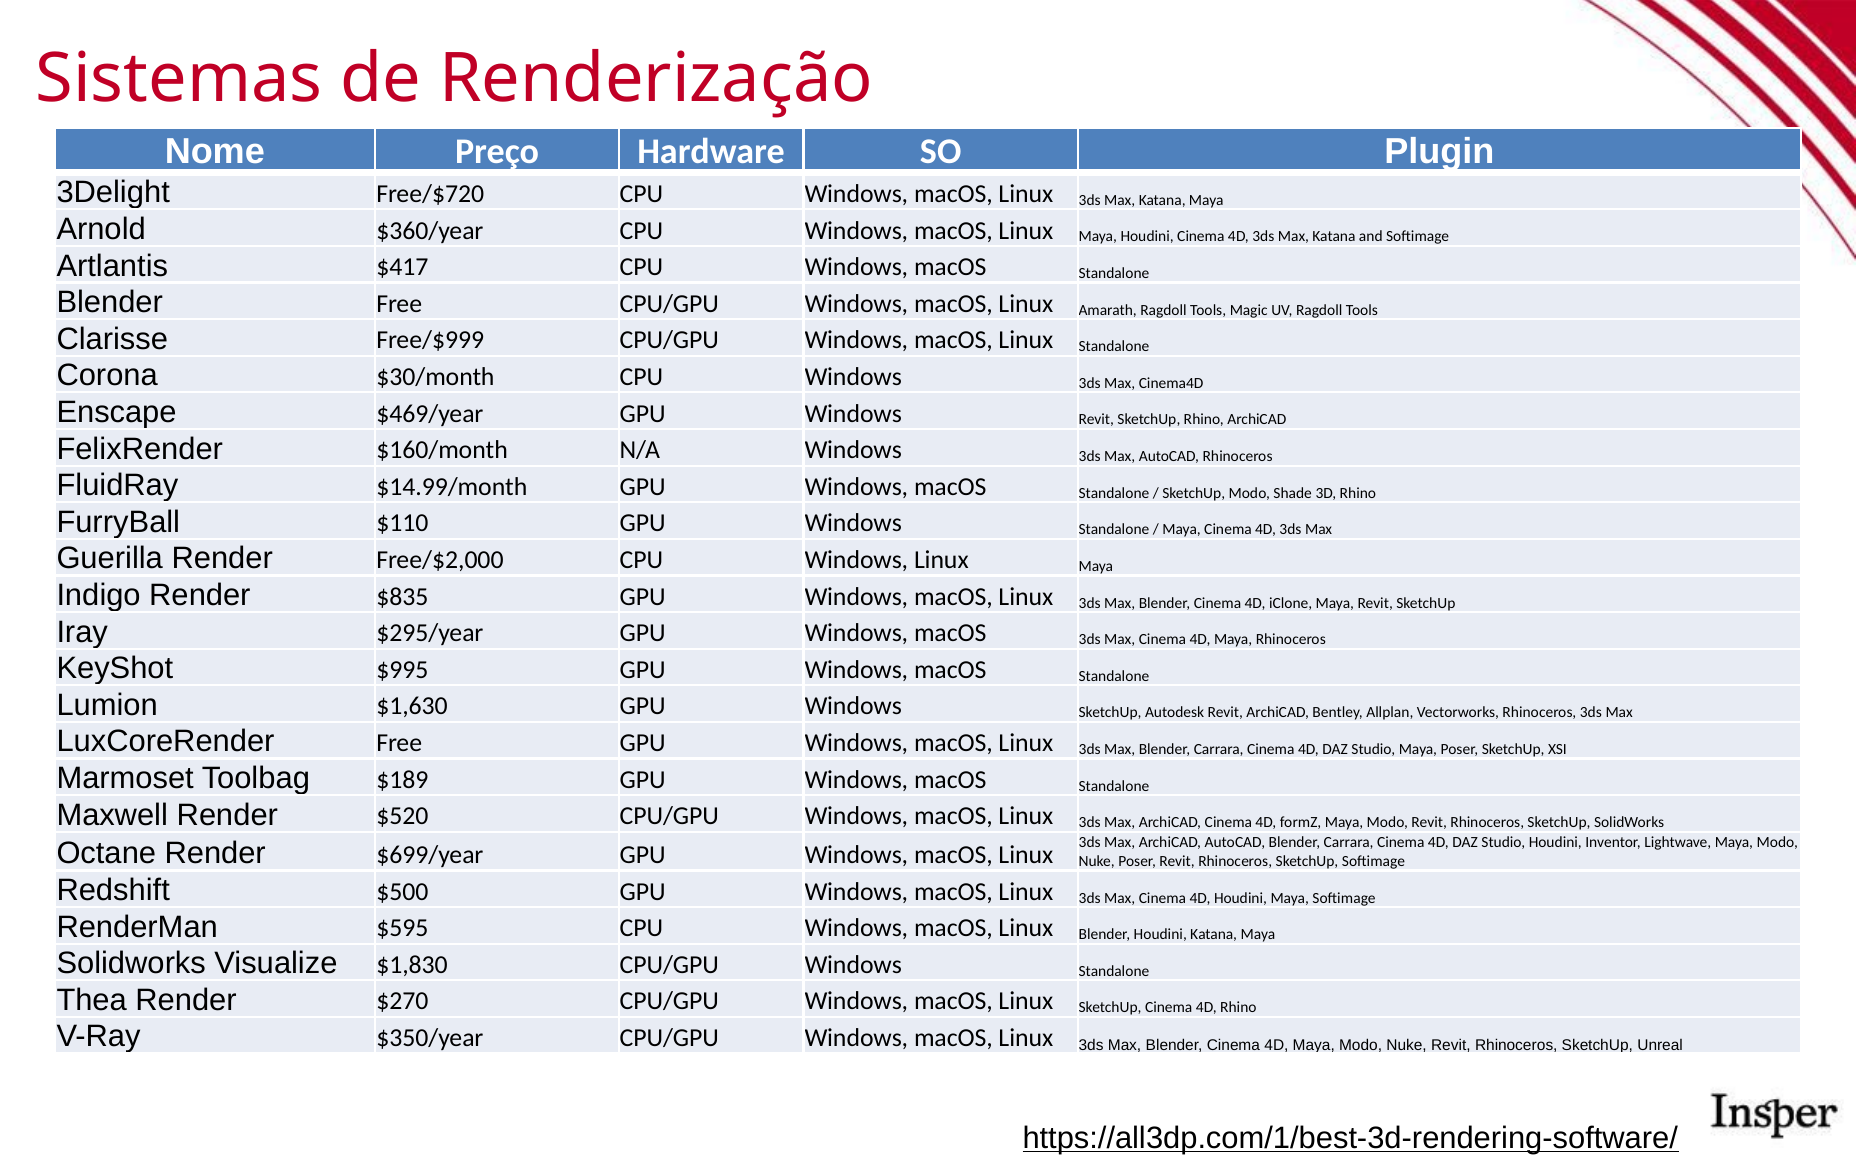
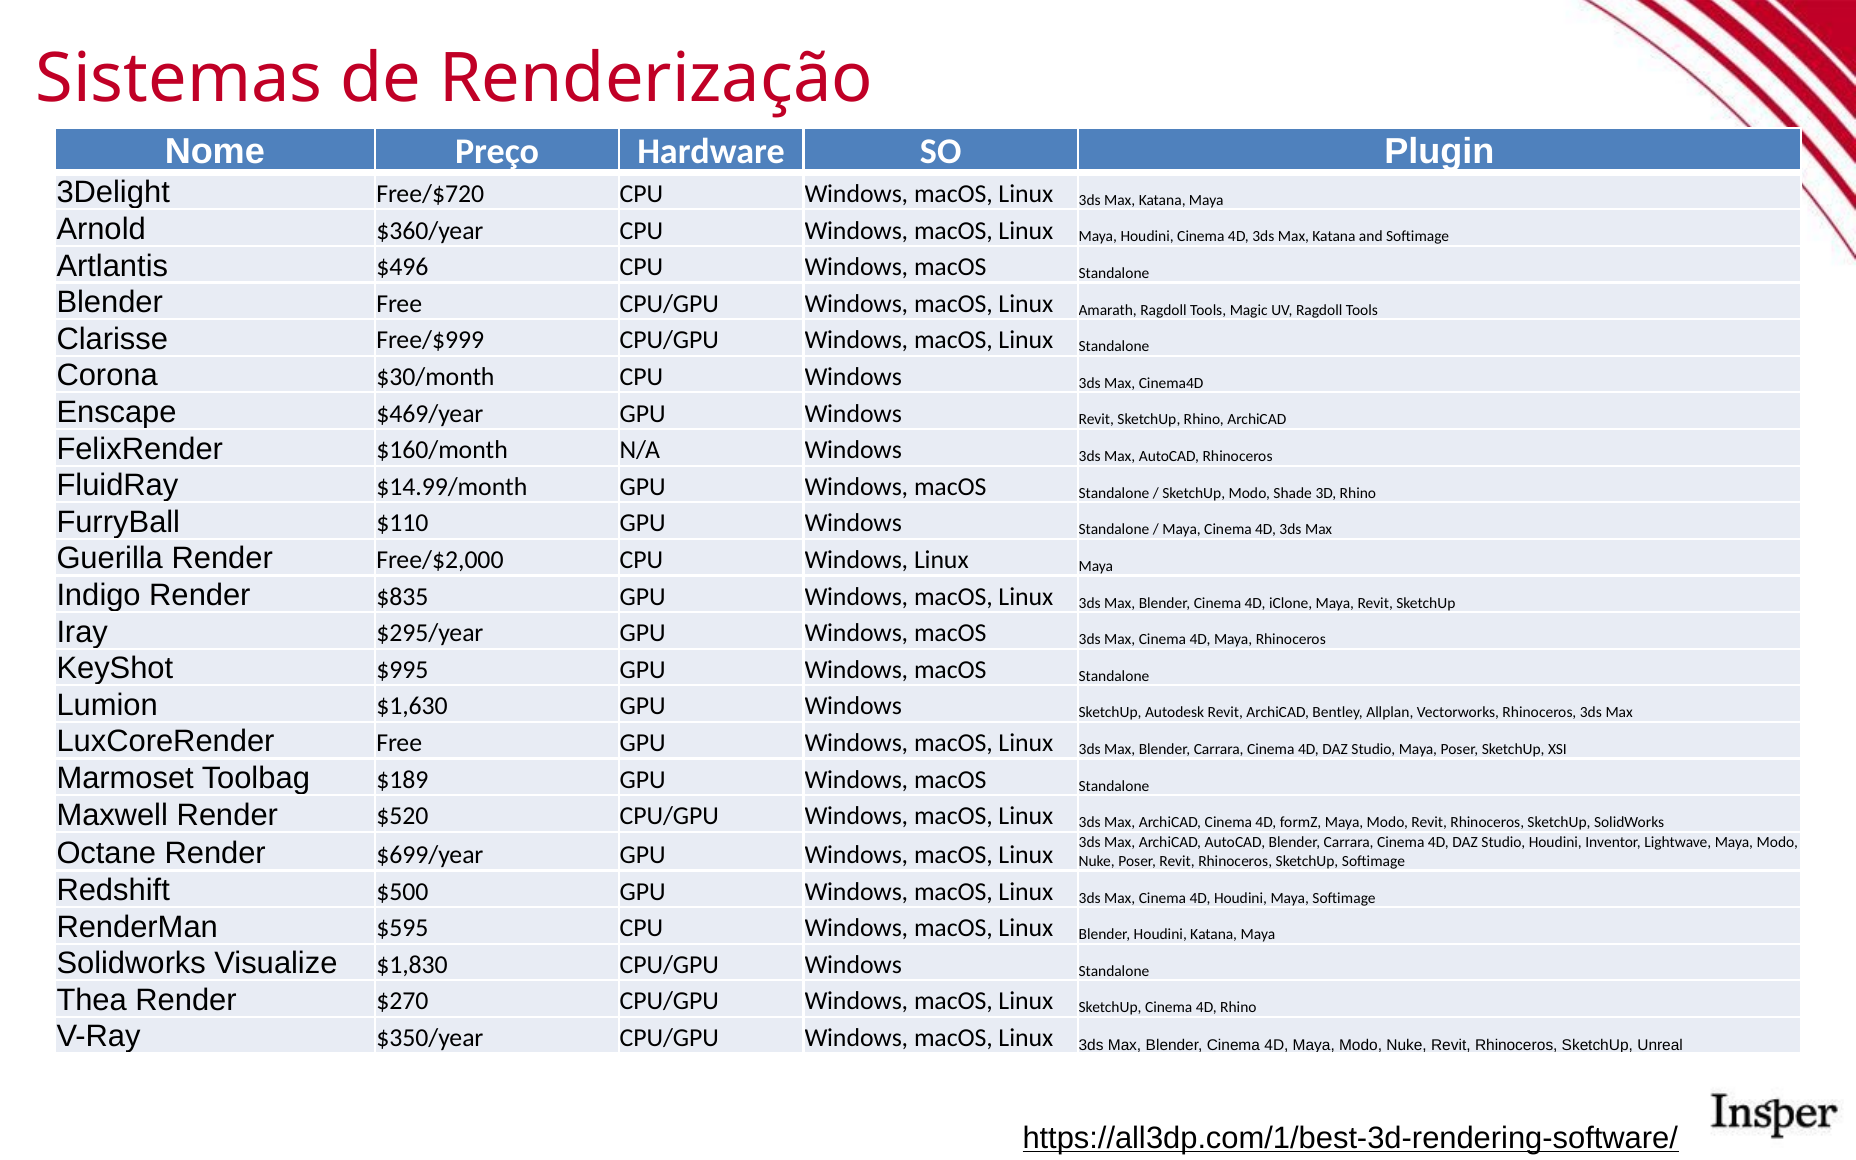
$417: $417 -> $496 (402, 267)
